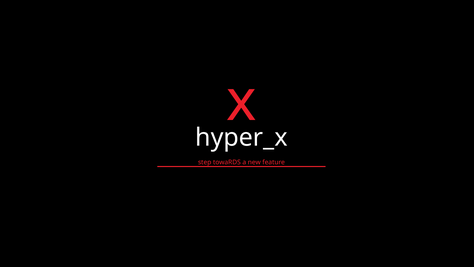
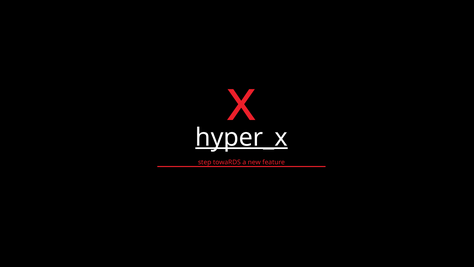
hyper_x underline: none -> present (241, 137)
